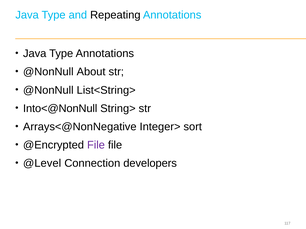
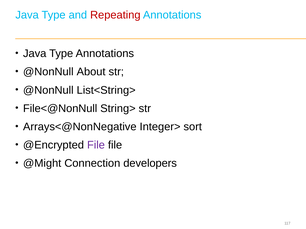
Repeating colour: black -> red (115, 15)
Into<@NonNull: Into<@NonNull -> File<@NonNull (60, 109)
@Level: @Level -> @Might (42, 164)
